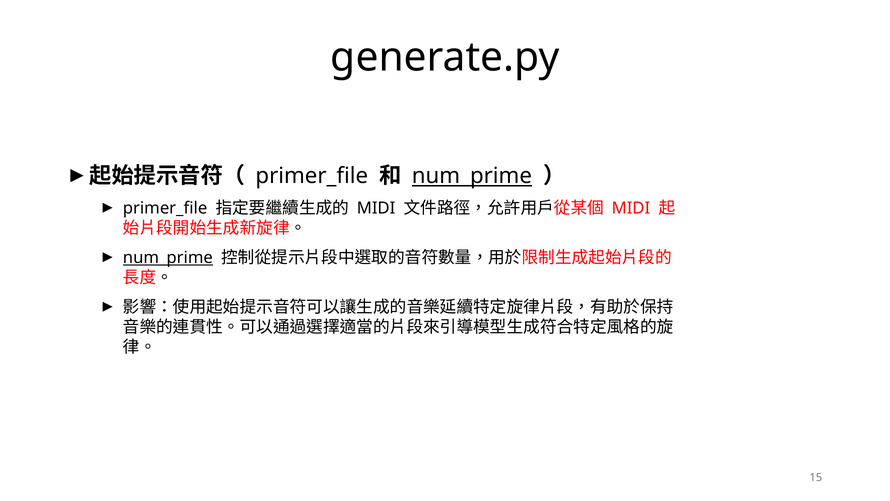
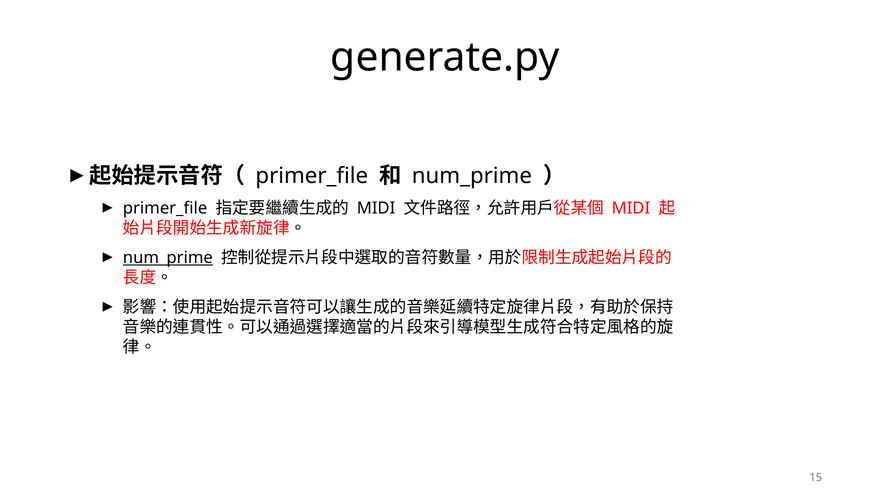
num_prime underline: present -> none (472, 176)
